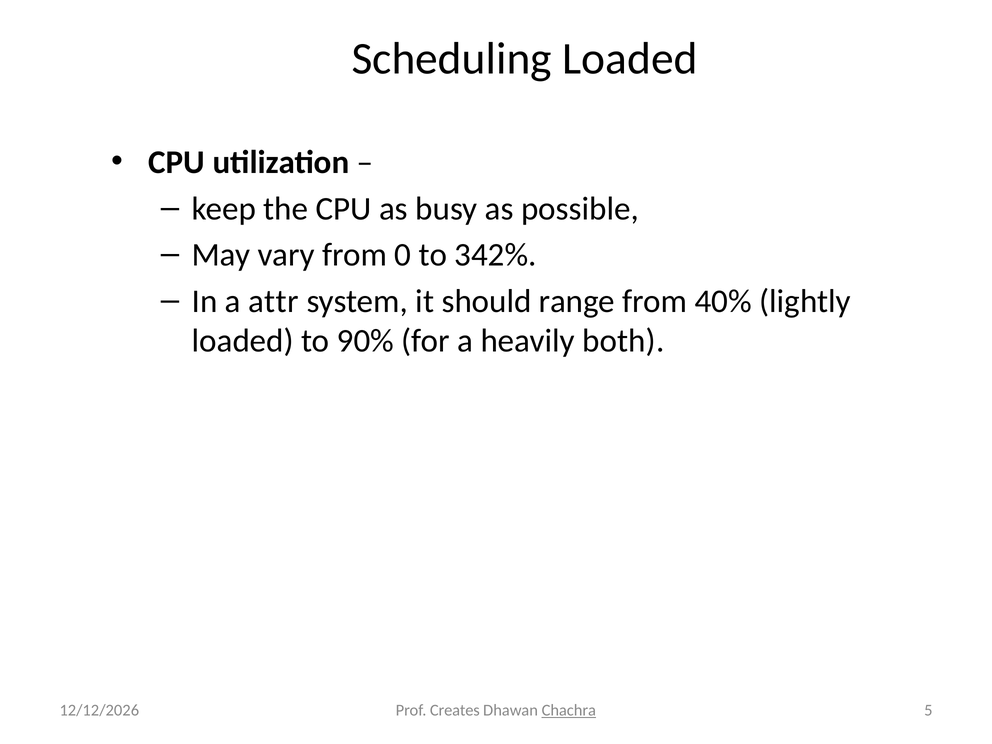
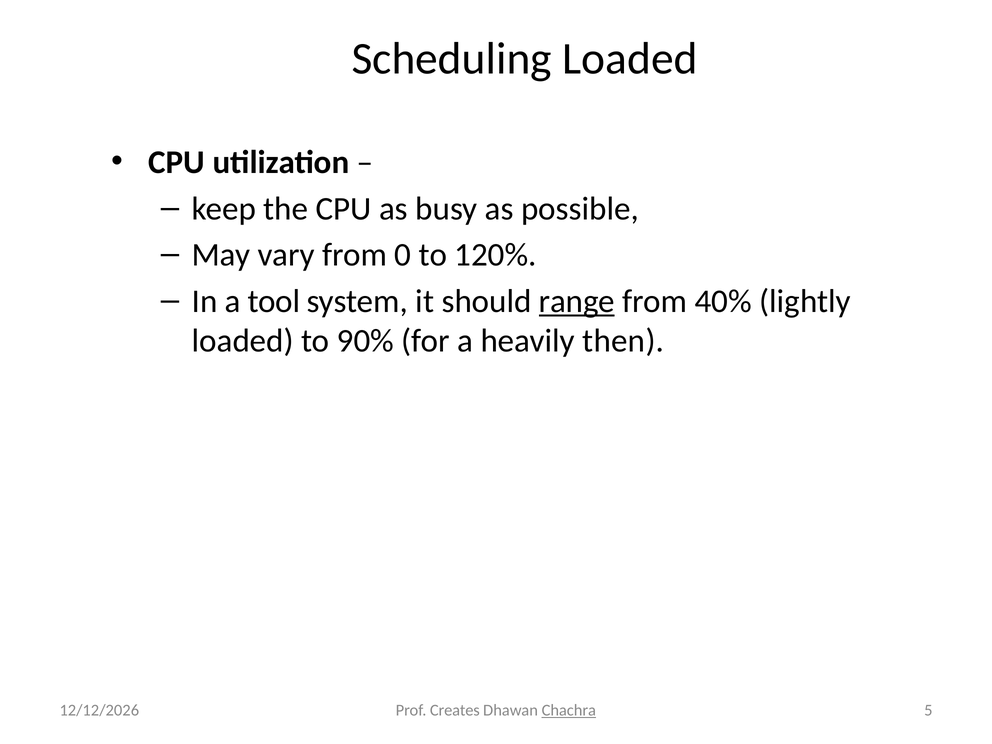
342%: 342% -> 120% (495, 255)
attr: attr -> tool (274, 301)
range underline: none -> present (577, 301)
both: both -> then (623, 341)
